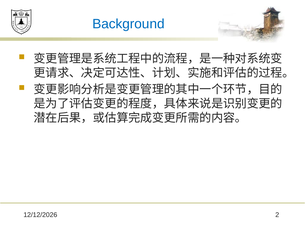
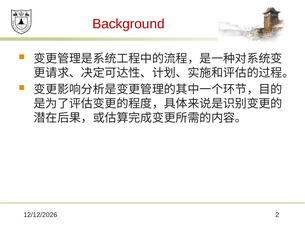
Background colour: blue -> red (128, 24)
